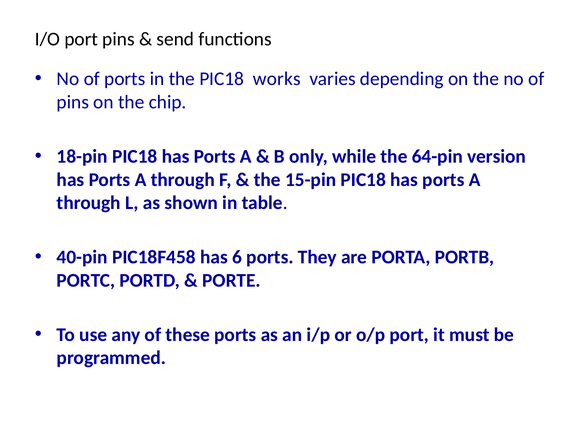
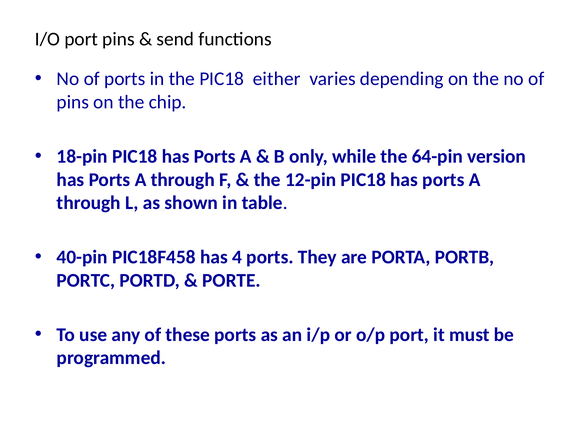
works: works -> either (277, 79)
15-pin: 15-pin -> 12-pin (311, 180)
6: 6 -> 4 (237, 257)
